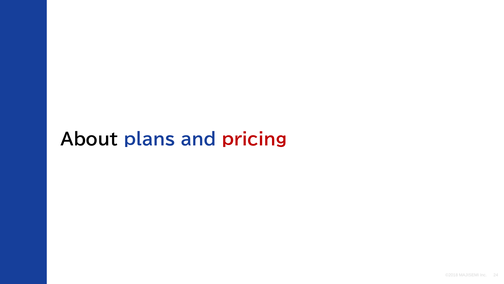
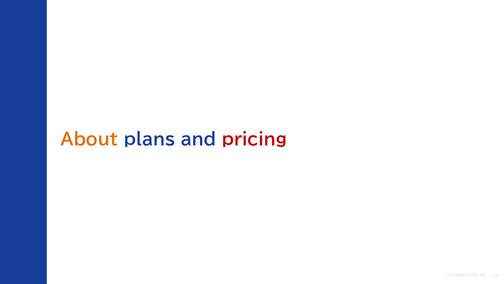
About colour: black -> orange (89, 139)
